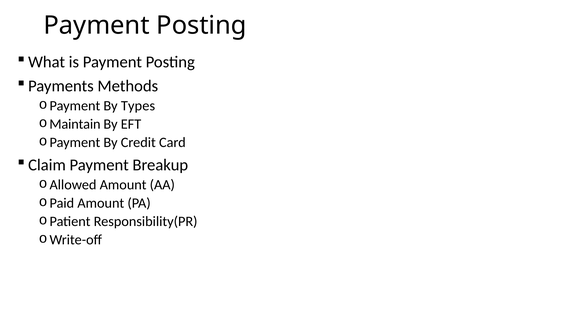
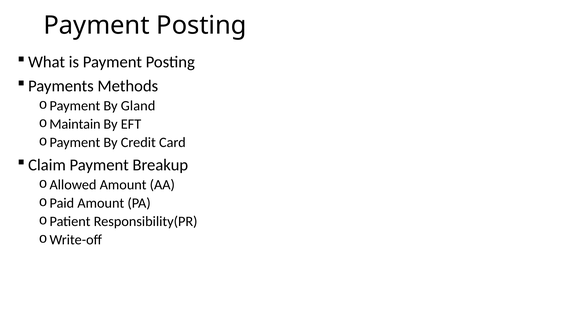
Types: Types -> Gland (138, 106)
